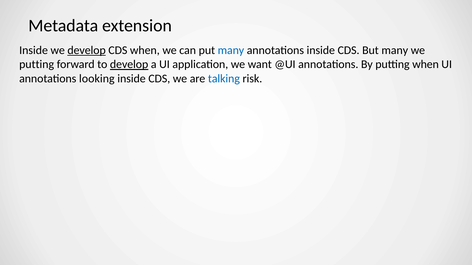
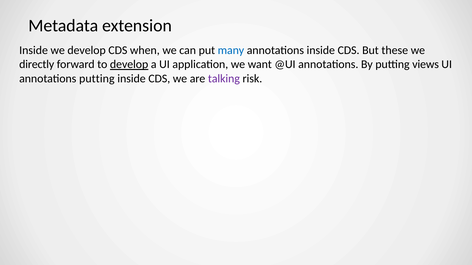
develop underline: present -> none (87, 50)
But many: many -> these (395, 50)
putting: putting -> directly (37, 65)
putting when: when -> views (426, 65)
annotations looking: looking -> putting (97, 79)
talking colour: blue -> purple (224, 79)
